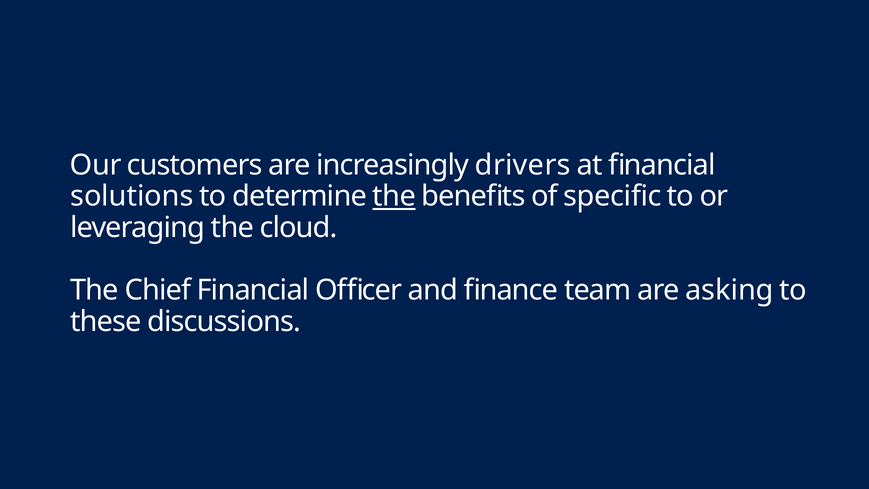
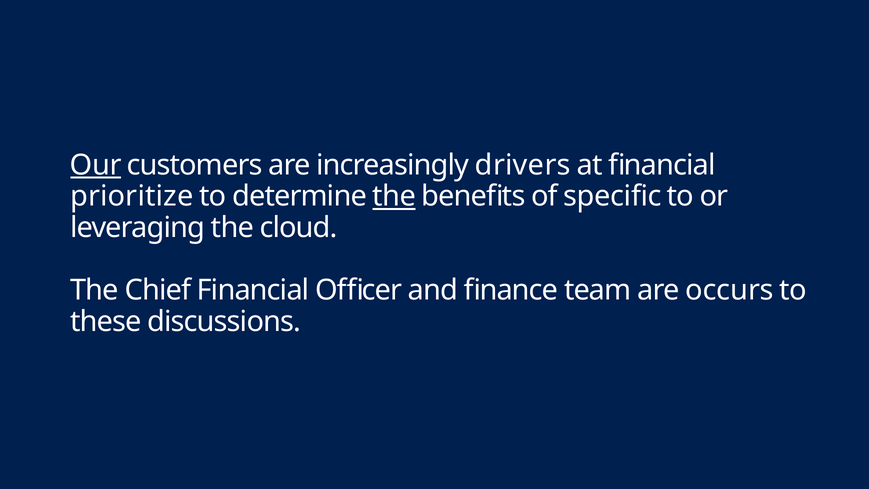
Our underline: none -> present (96, 165)
solutions: solutions -> prioritize (132, 196)
asking: asking -> occurs (730, 290)
